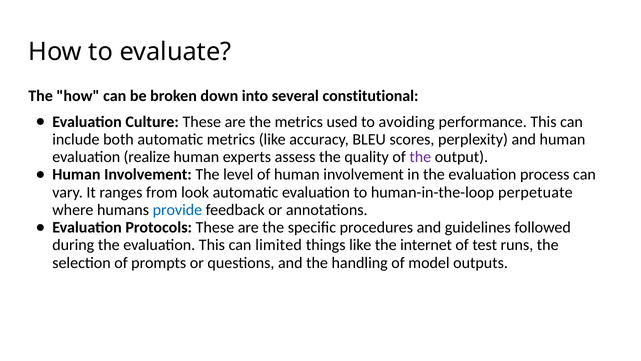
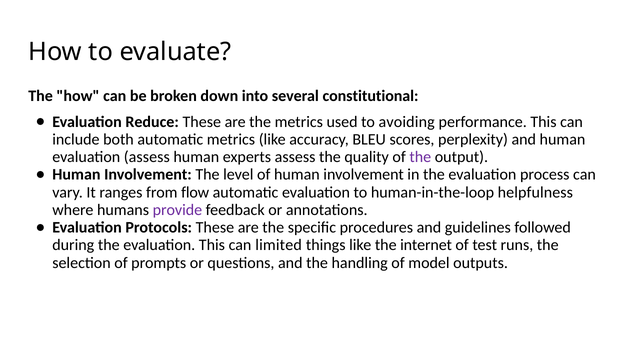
Culture: Culture -> Reduce (152, 122)
evaluation realize: realize -> assess (147, 157)
look: look -> flow (195, 192)
perpetuate: perpetuate -> helpfulness (535, 192)
provide colour: blue -> purple (177, 210)
